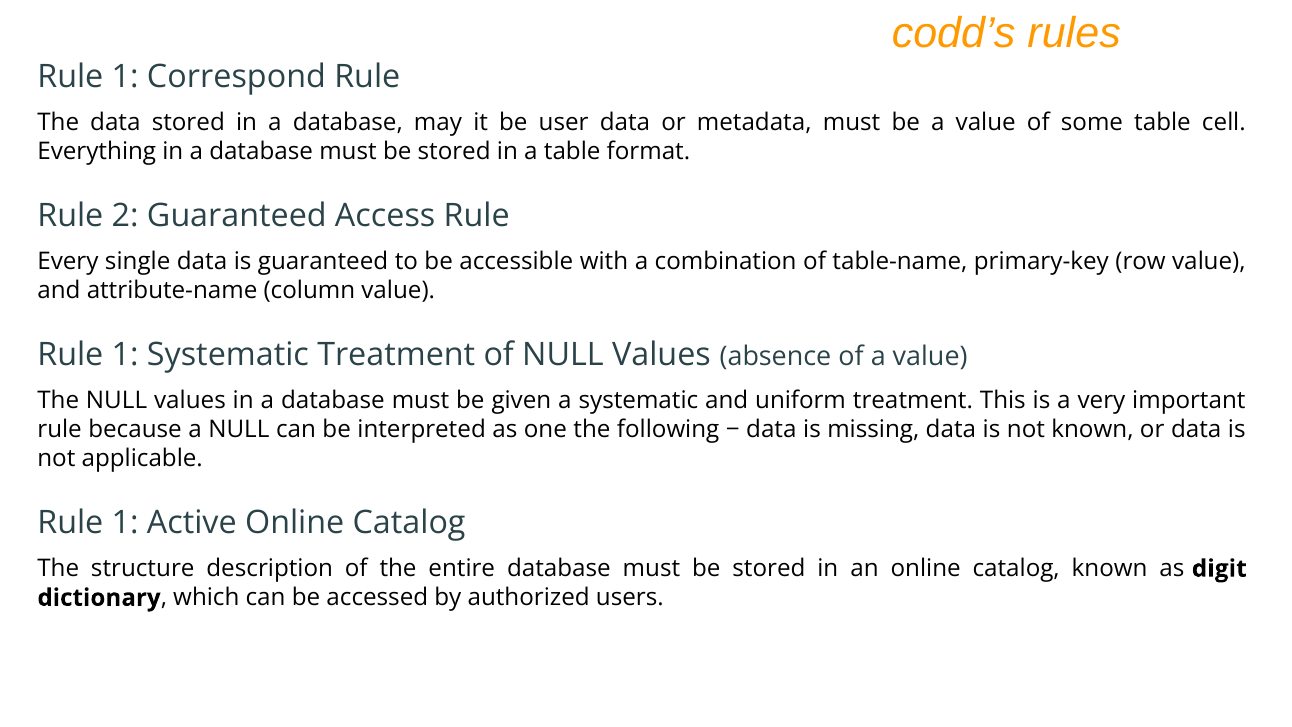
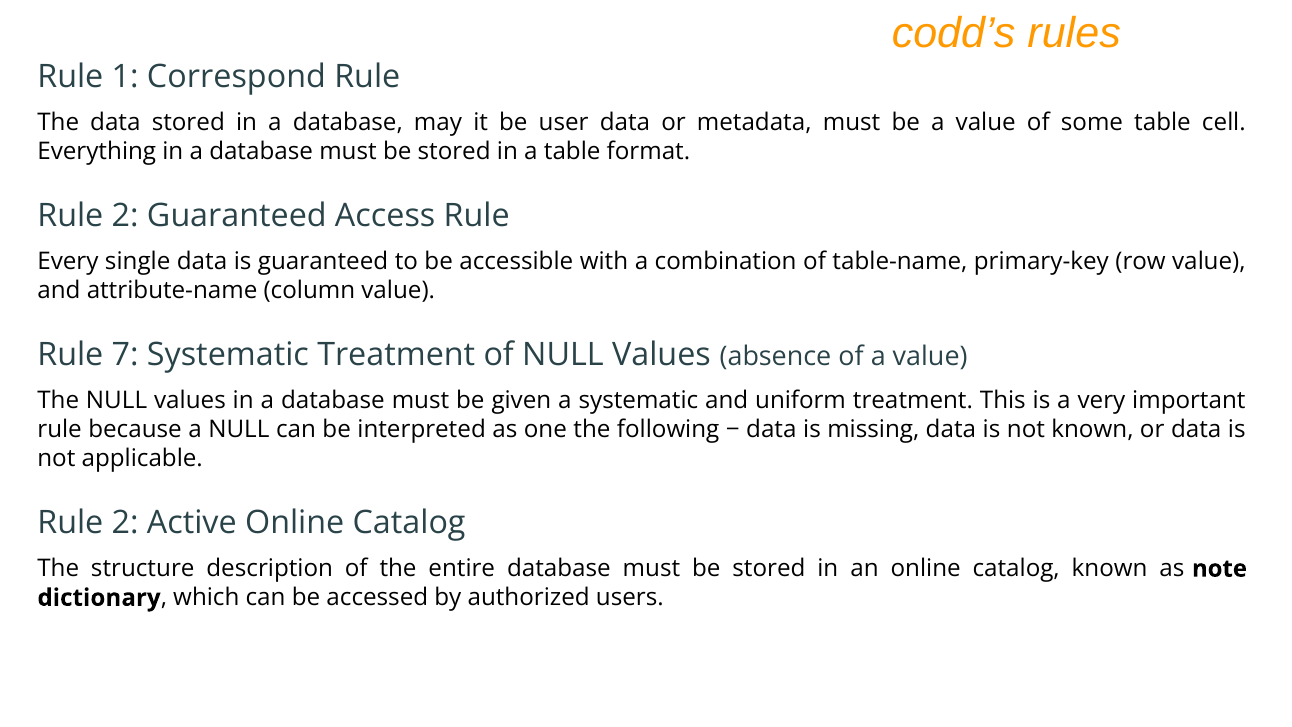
1: 1 -> 7 (125, 354)
1: 1 -> 2 (125, 522)
digit: digit -> note (1219, 568)
